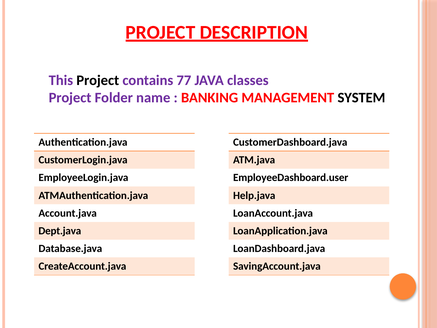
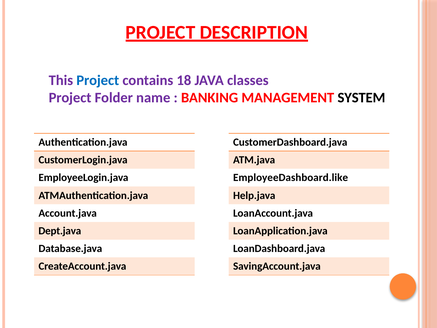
Project colour: black -> blue (98, 80)
77: 77 -> 18 (184, 80)
EmployeeDashboard.user: EmployeeDashboard.user -> EmployeeDashboard.like (291, 178)
